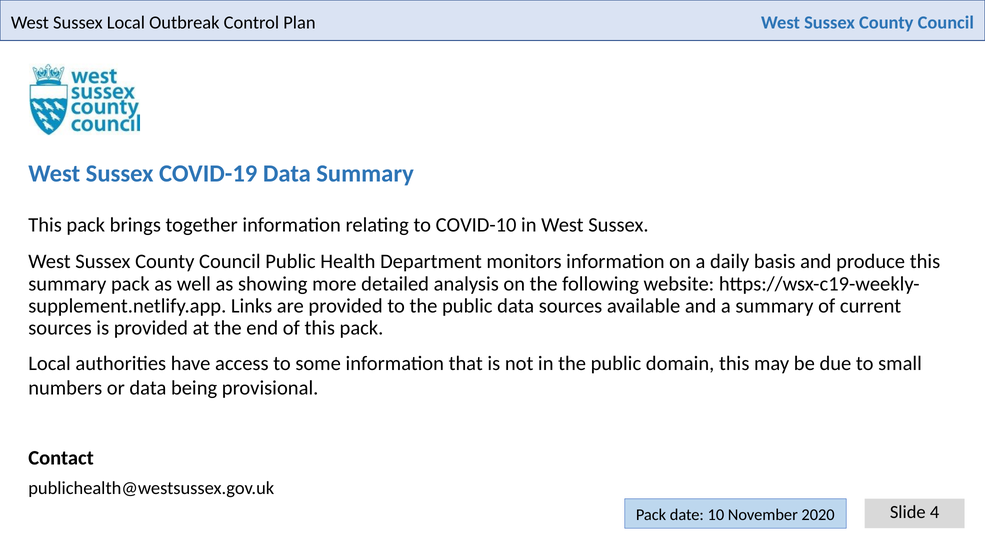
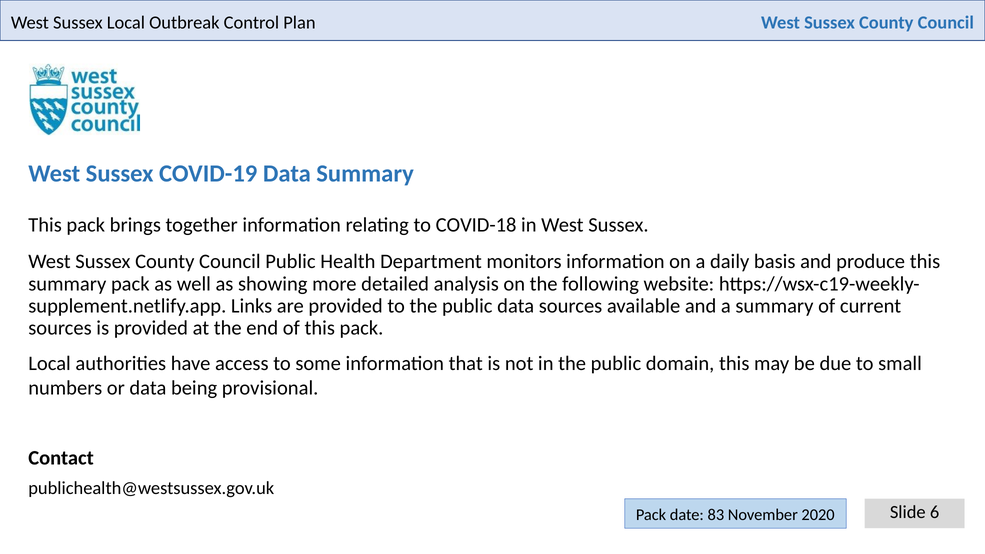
COVID-10: COVID-10 -> COVID-18 (476, 225)
4: 4 -> 6 (935, 512)
10: 10 -> 83 (716, 515)
